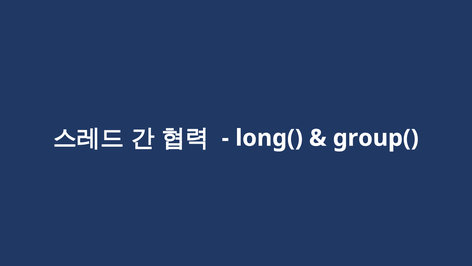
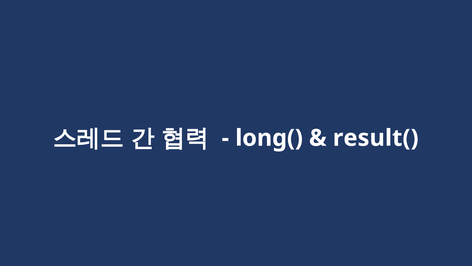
group(: group( -> result( (376, 138)
